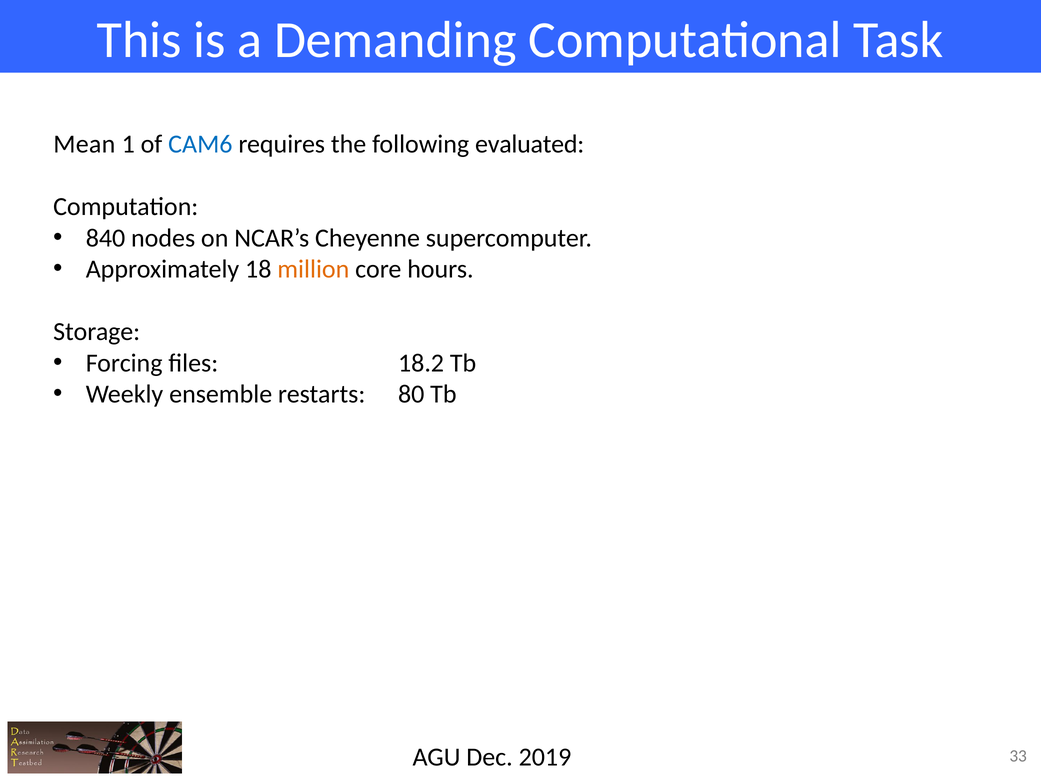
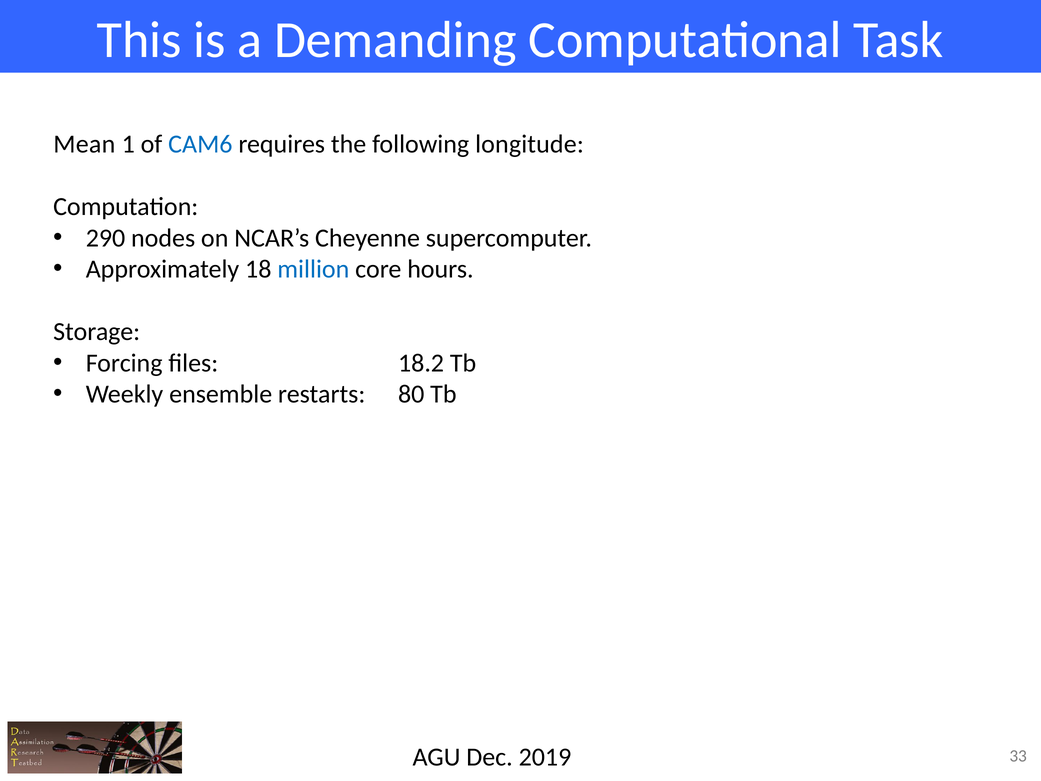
evaluated: evaluated -> longitude (529, 144)
840: 840 -> 290 (106, 238)
million colour: orange -> blue (313, 269)
